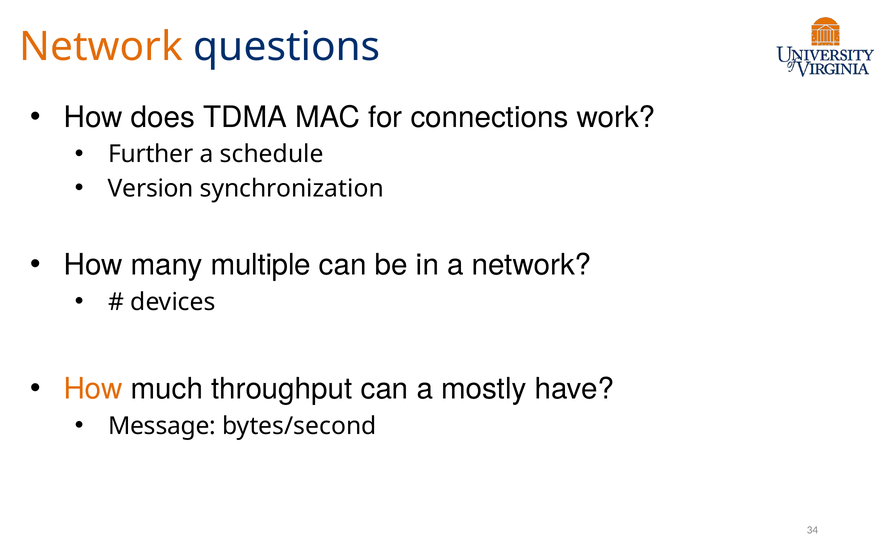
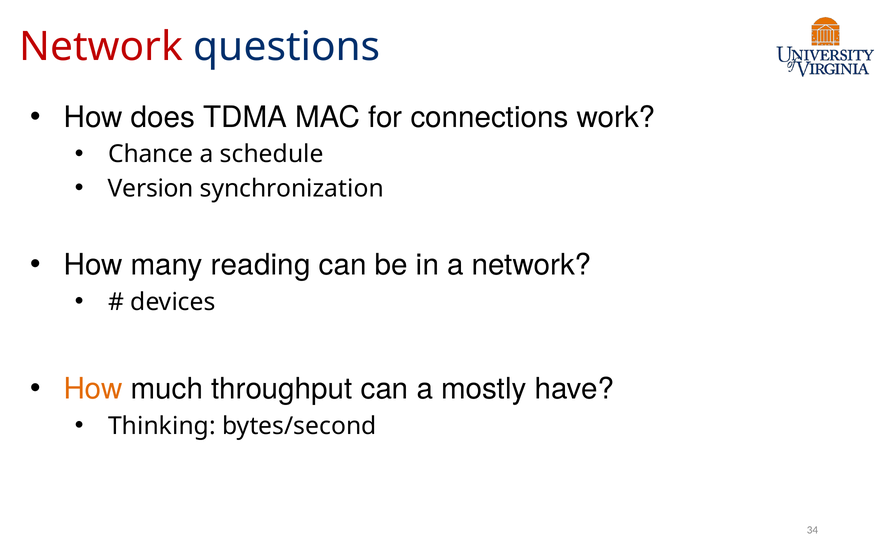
Network colour: orange -> red (101, 47)
Further: Further -> Chance (151, 154)
multiple: multiple -> reading (261, 265)
Message: Message -> Thinking (162, 426)
